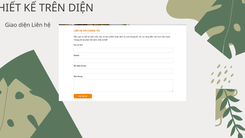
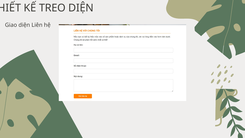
TRÊN: TRÊN -> TREO (52, 8)
